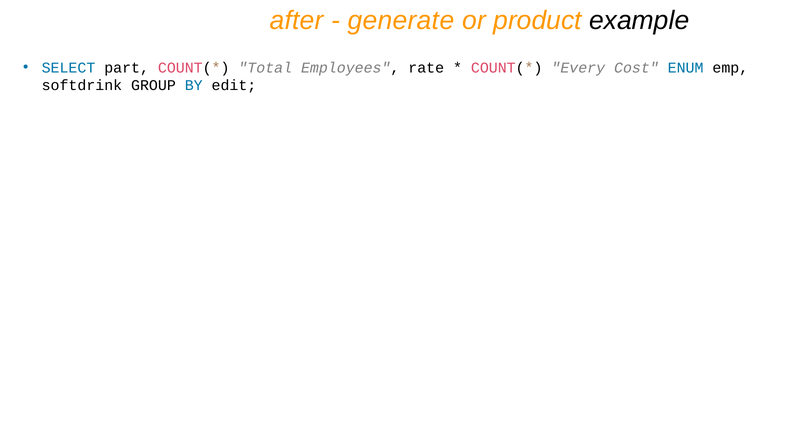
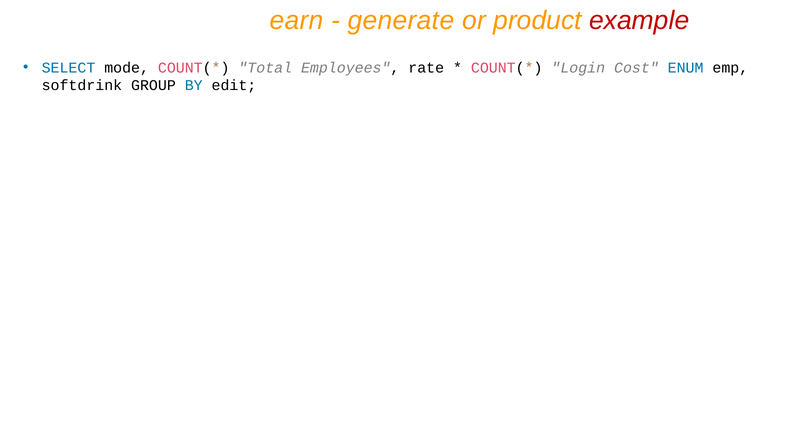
after: after -> earn (297, 21)
example colour: black -> red (639, 21)
part: part -> mode (127, 68)
Every: Every -> Login (578, 68)
